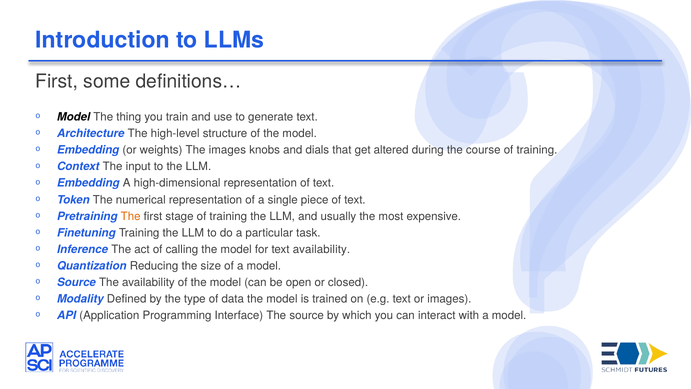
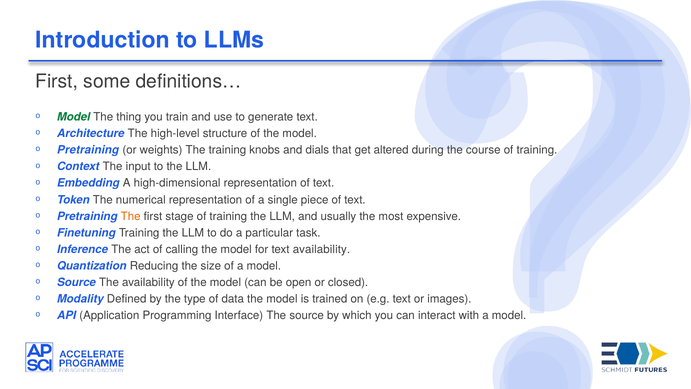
Model colour: black -> green (74, 117)
Embedding: Embedding -> Pretraining (88, 150)
The images: images -> training (227, 150)
